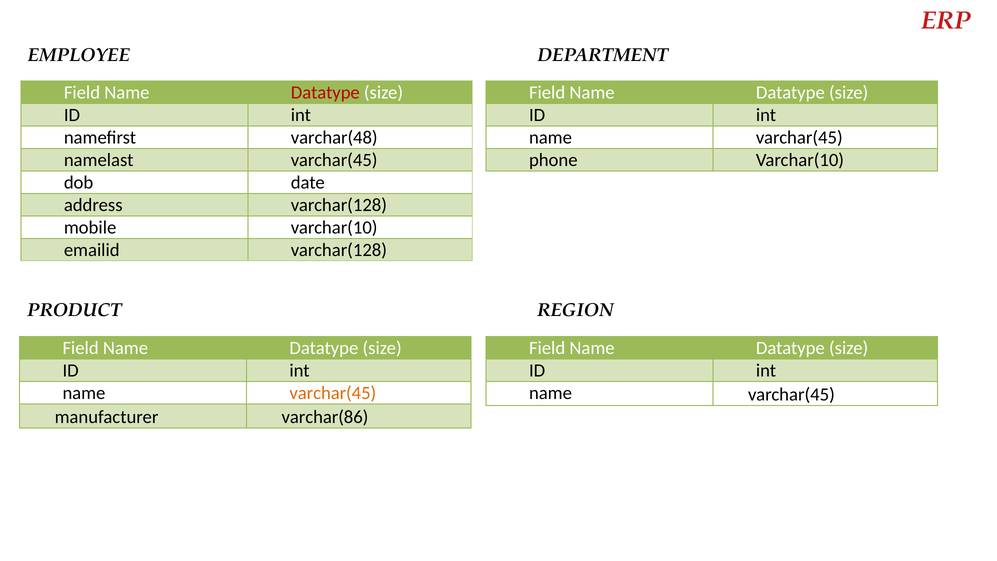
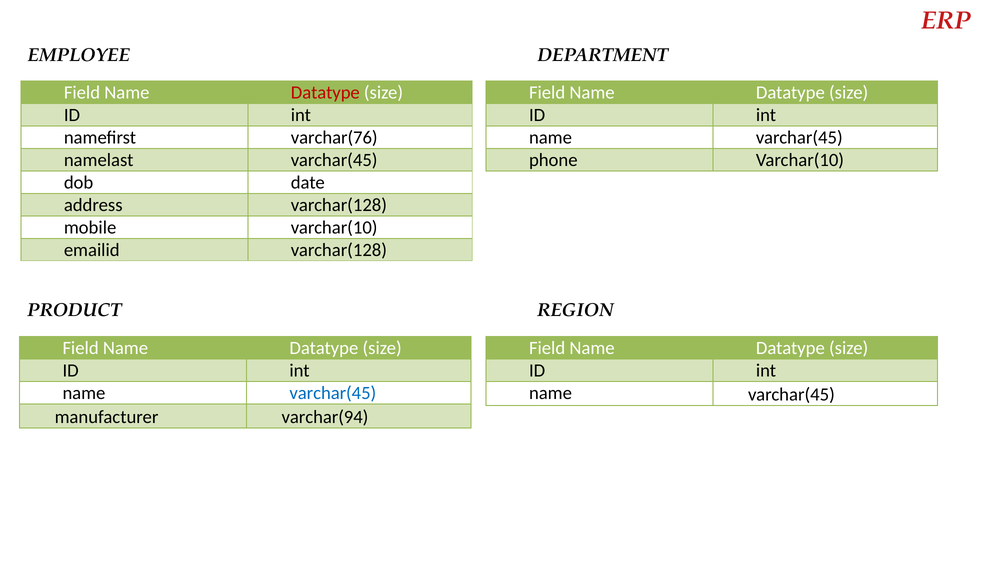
varchar(48: varchar(48 -> varchar(76 (334, 138)
varchar(45 colour: orange -> blue (333, 393)
varchar(86: varchar(86 -> varchar(94 (325, 417)
